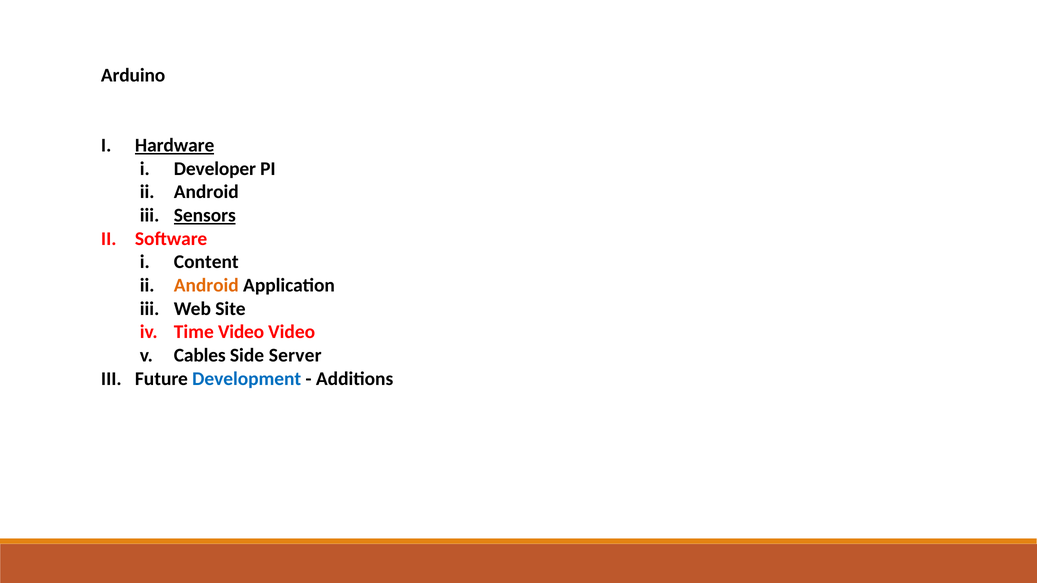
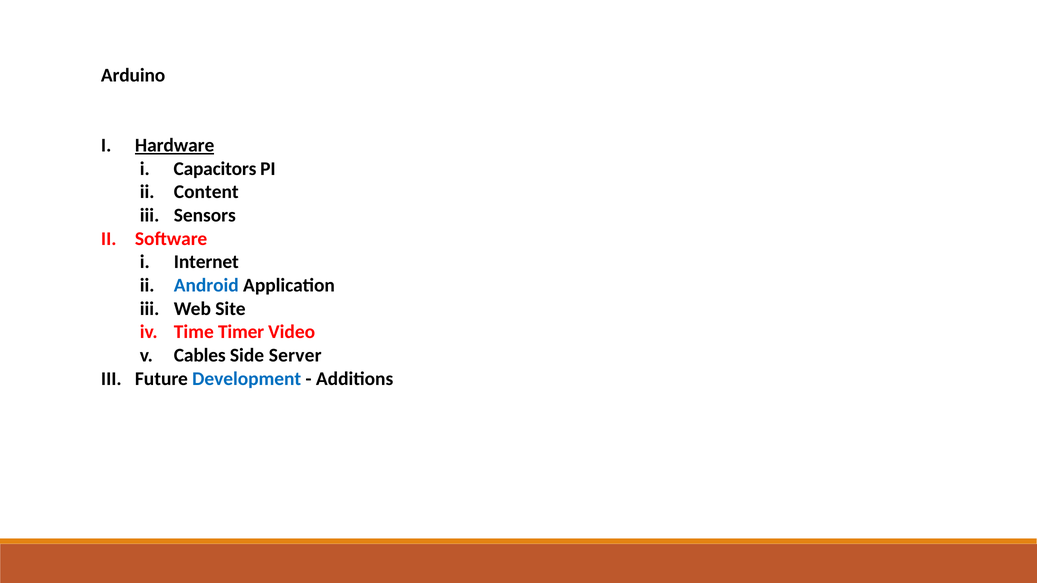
Developer: Developer -> Capacitors (215, 169)
Android: Android -> Content (206, 192)
Sensors underline: present -> none (205, 216)
Content: Content -> Internet (206, 262)
Android colour: orange -> blue (206, 286)
Time Video: Video -> Timer (241, 332)
